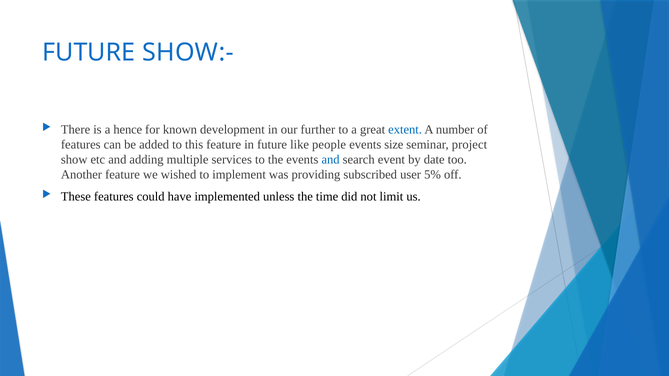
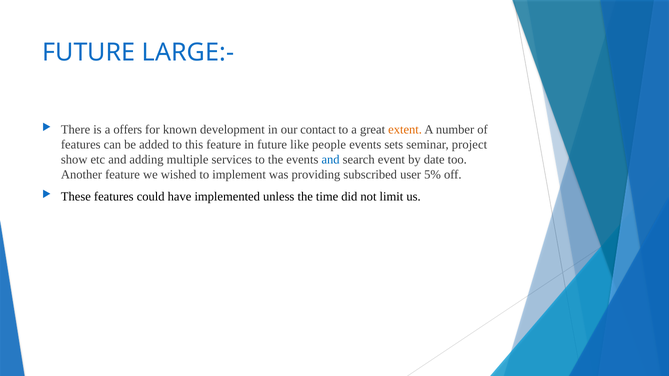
SHOW:-: SHOW:- -> LARGE:- (188, 53)
hence: hence -> offers (128, 129)
further: further -> contact (318, 129)
extent colour: blue -> orange (405, 129)
size: size -> sets (394, 145)
